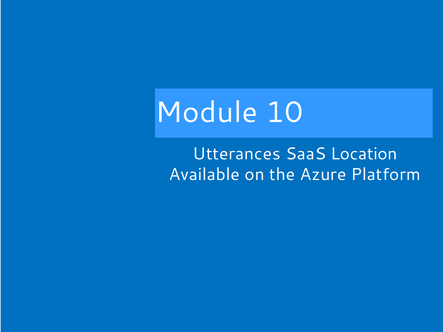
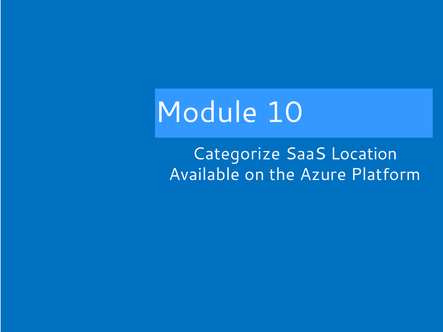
Utterances: Utterances -> Categorize (237, 154)
